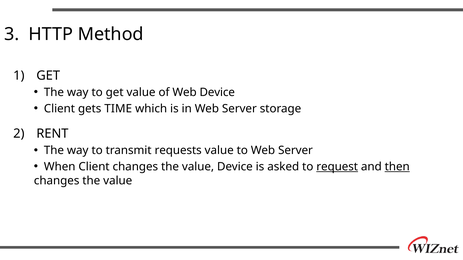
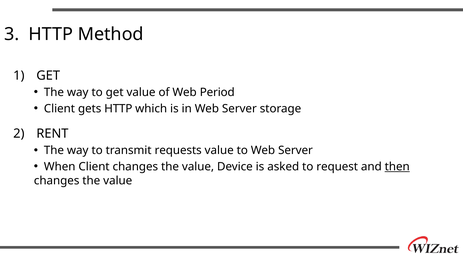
Web Device: Device -> Period (217, 93)
gets TIME: TIME -> HTTP (118, 109)
request underline: present -> none (337, 167)
